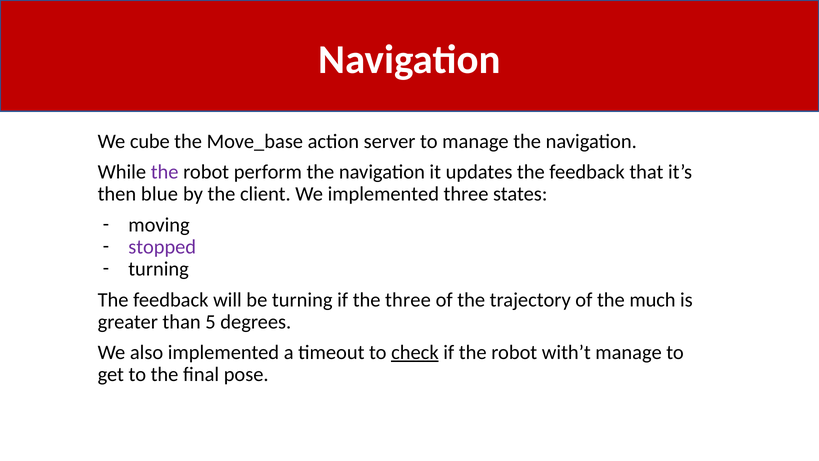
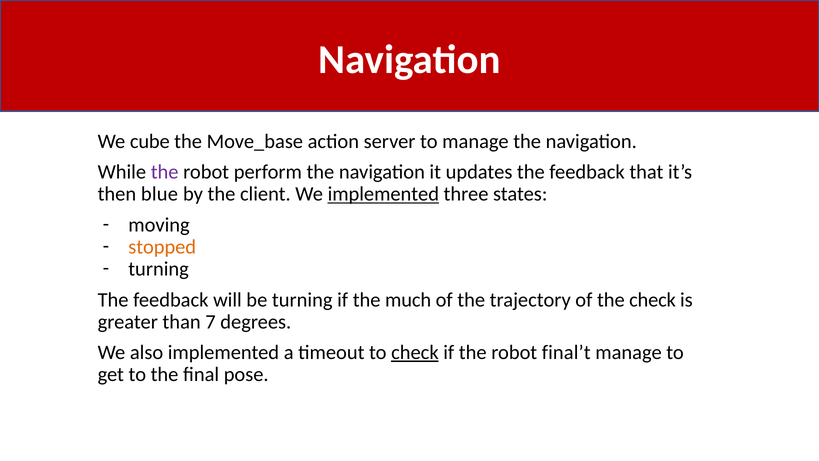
implemented underline: none -> present (383, 194)
stopped colour: purple -> orange (162, 247)
the three: three -> much (408, 300)
the much: much -> check (653, 300)
5: 5 -> 7 (210, 322)
with’t: with’t -> final’t (566, 352)
